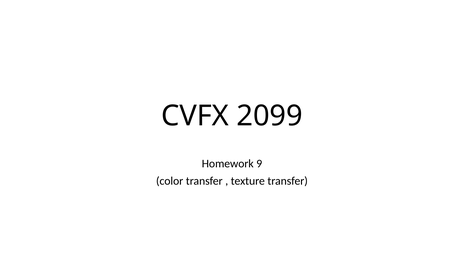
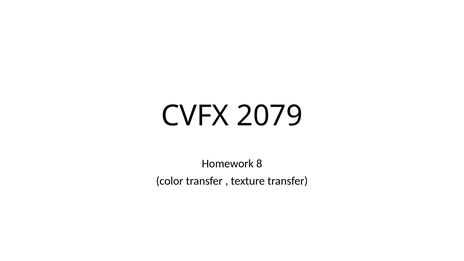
2099: 2099 -> 2079 (270, 116)
9: 9 -> 8 (259, 164)
